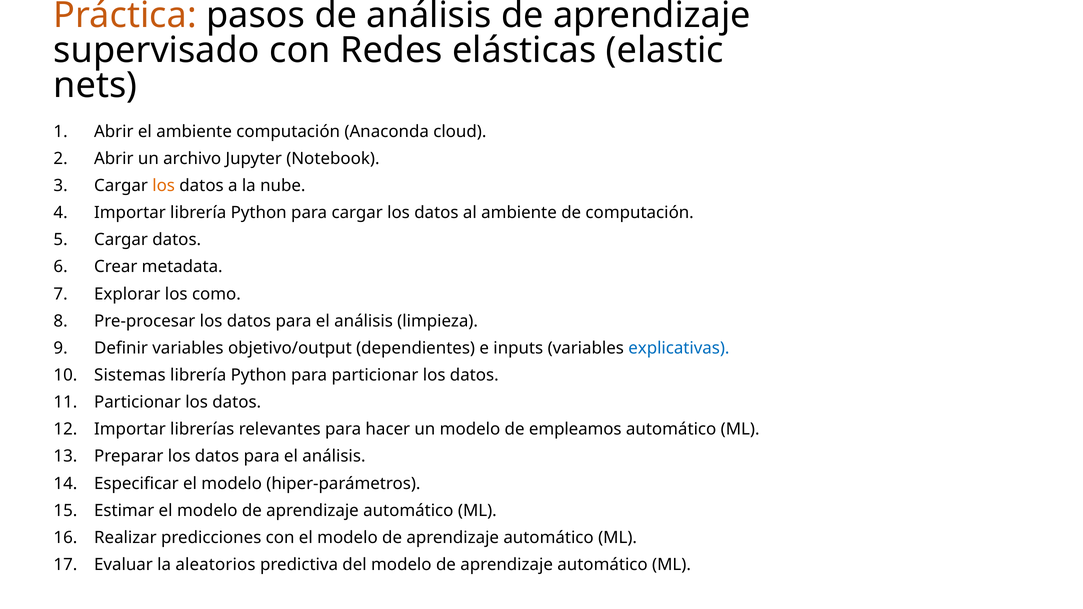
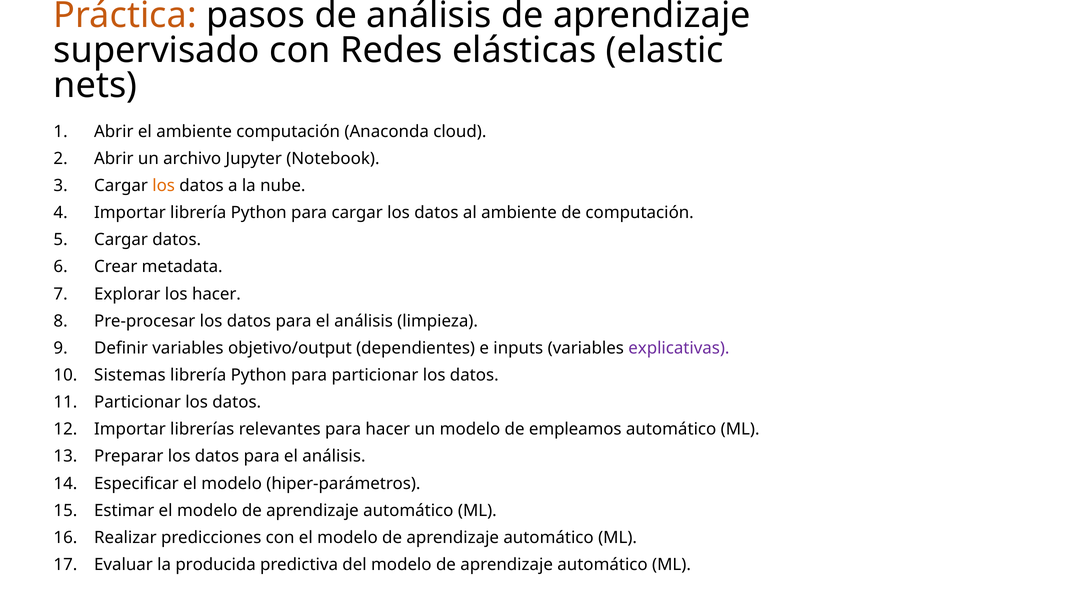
los como: como -> hacer (216, 294)
explicativas colour: blue -> purple (679, 348)
aleatorios: aleatorios -> producida (216, 565)
